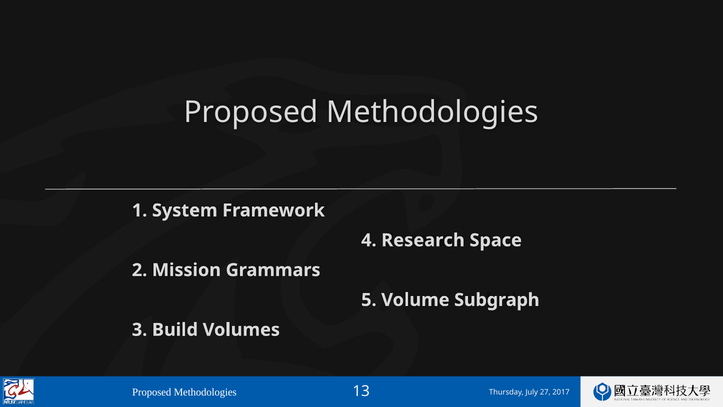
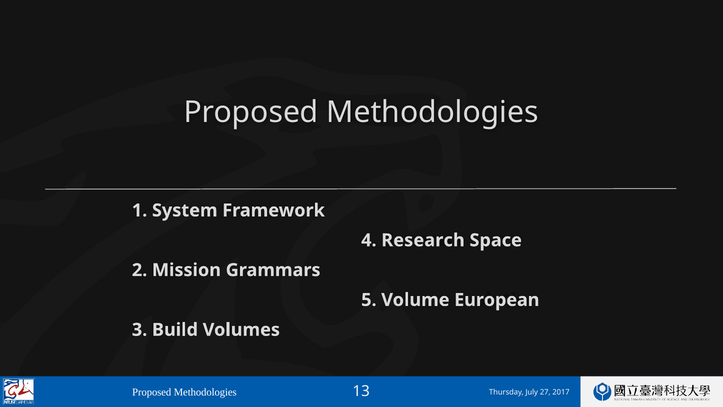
Subgraph: Subgraph -> European (497, 300)
